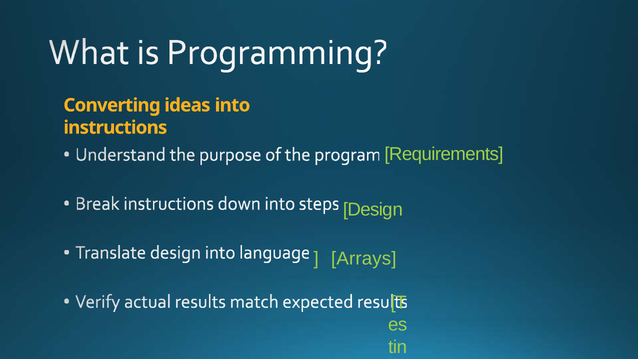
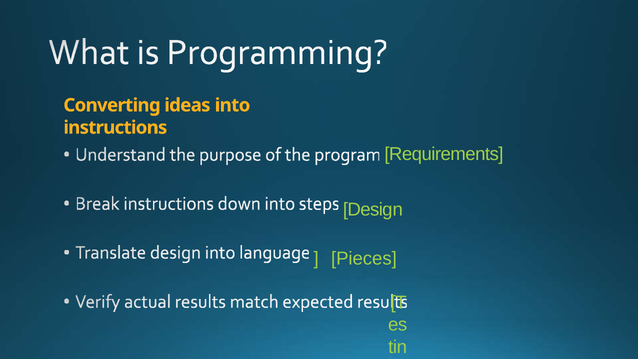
Arrays: Arrays -> Pieces (364, 258)
